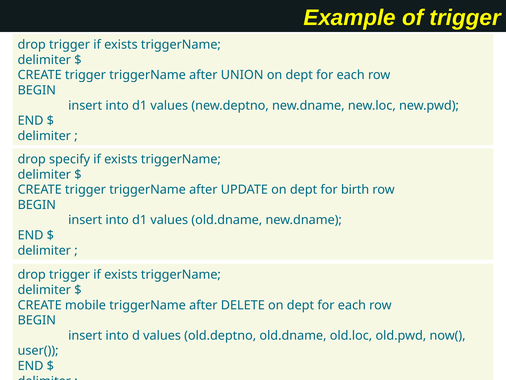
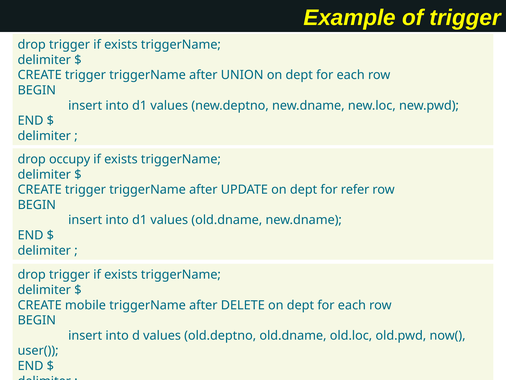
specify: specify -> occupy (70, 159)
birth: birth -> refer (355, 189)
